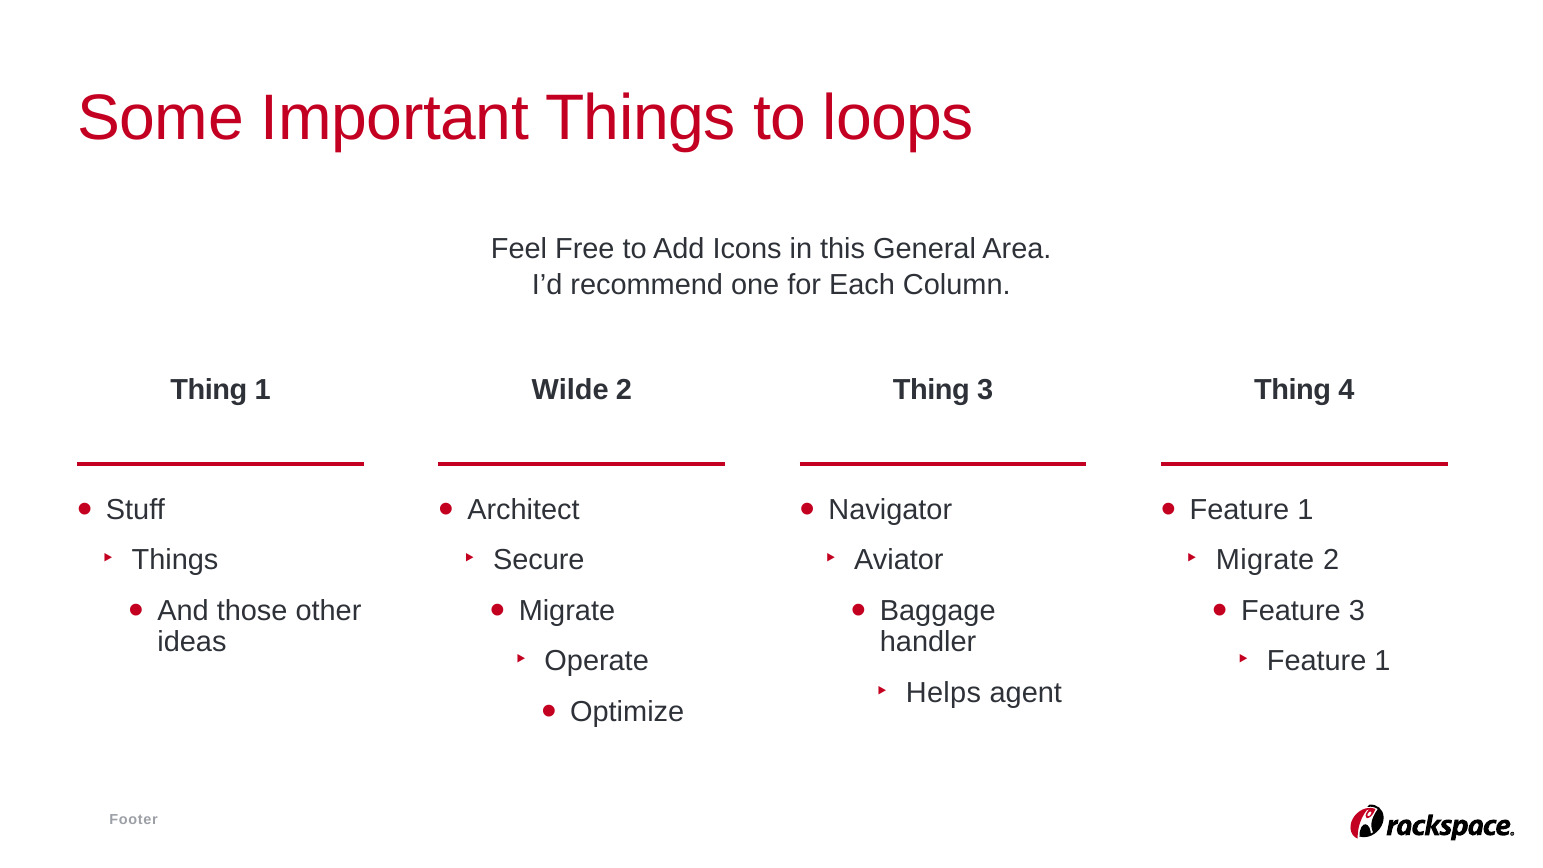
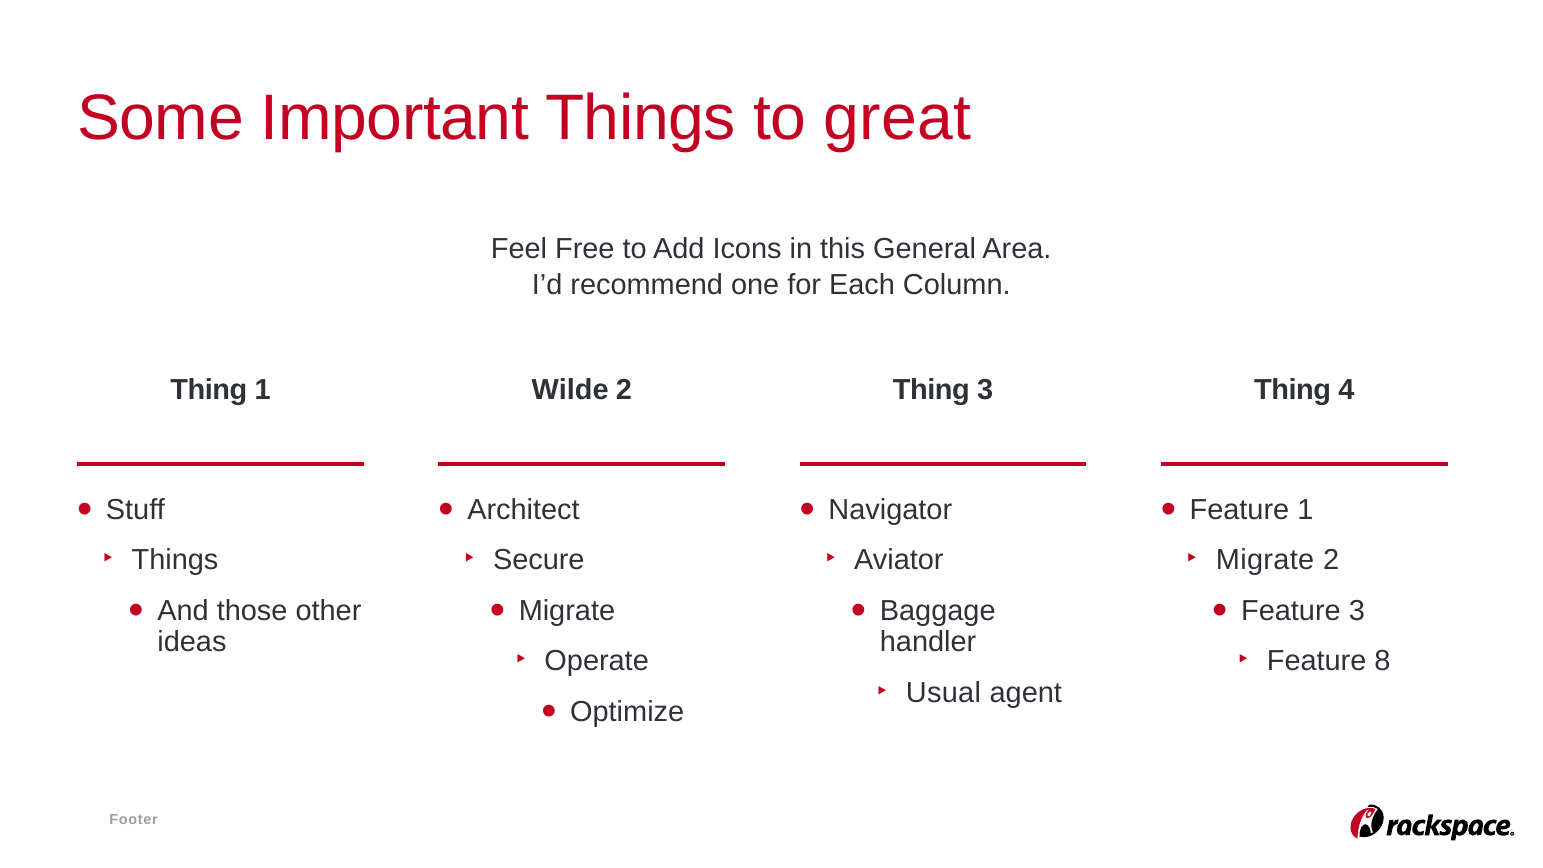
loops: loops -> great (898, 118)
1: 1 -> 8 (1383, 661)
Helps: Helps -> Usual (943, 692)
